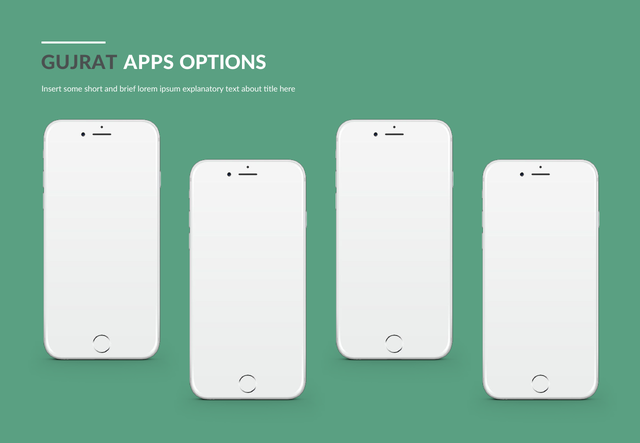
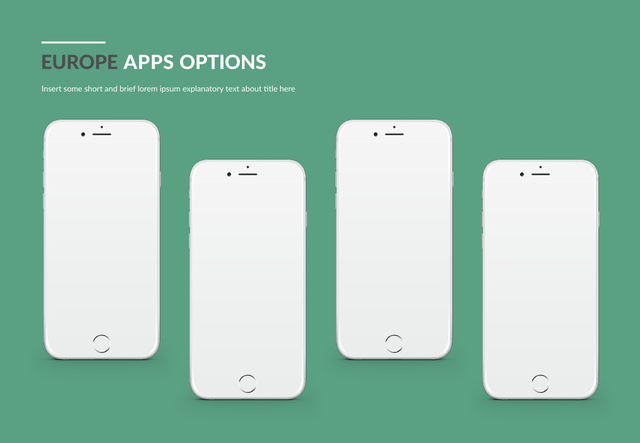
GUJRAT: GUJRAT -> EUROPE (79, 63)
